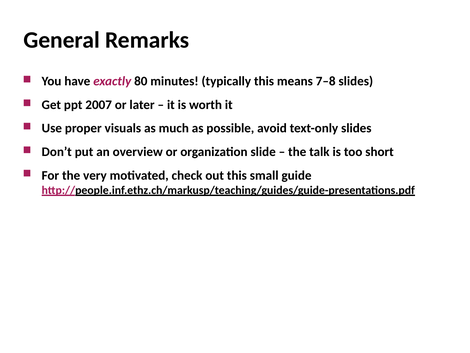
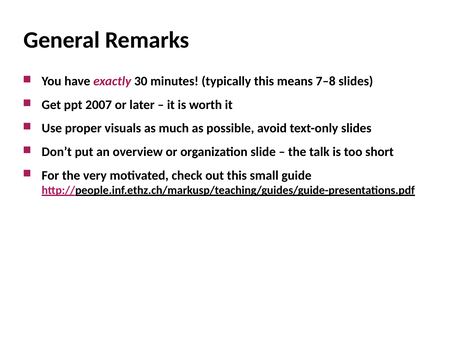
80: 80 -> 30 (141, 81)
